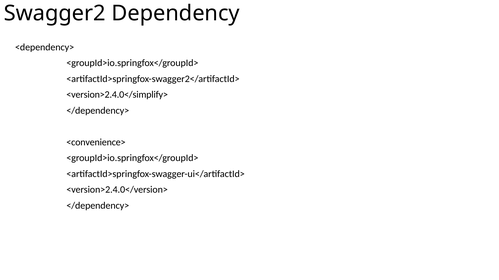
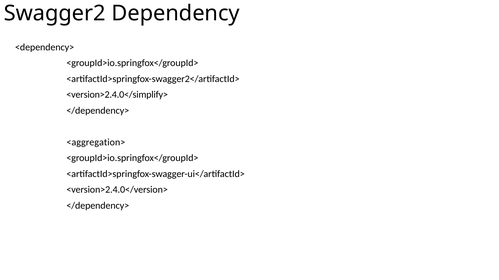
<convenience>: <convenience> -> <aggregation> (96, 142)
